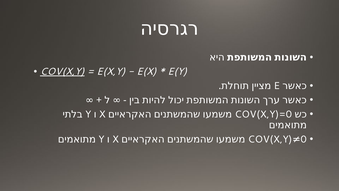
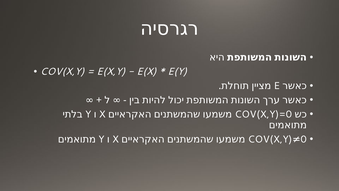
COV(X,Y underline: present -> none (62, 72)
